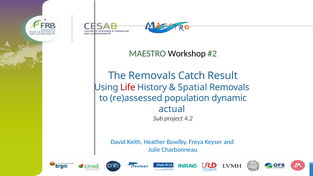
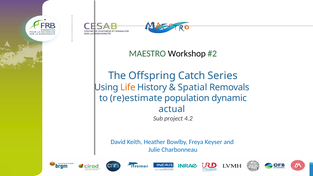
The Removals: Removals -> Offspring (152, 76)
Result: Result -> Series (223, 76)
Life colour: red -> orange (128, 87)
re)assessed: re)assessed -> re)estimate (136, 98)
